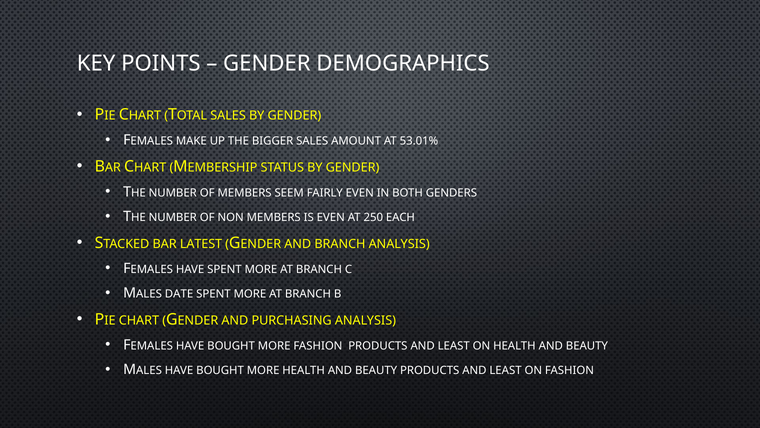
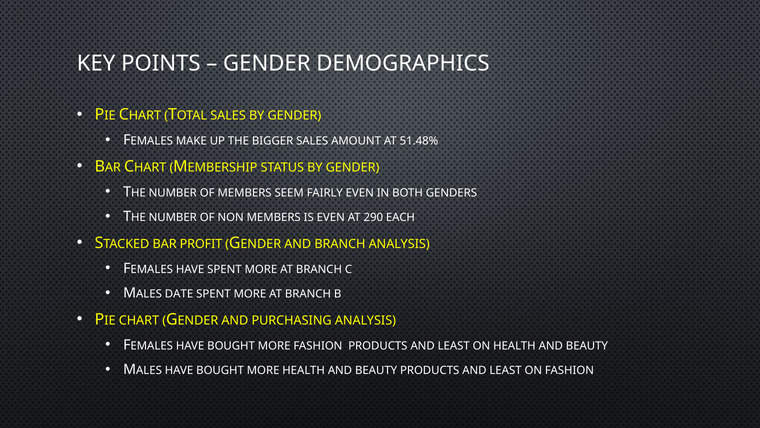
53.01%: 53.01% -> 51.48% (419, 141)
250: 250 -> 290 (373, 217)
LATEST: LATEST -> PROFIT (201, 244)
